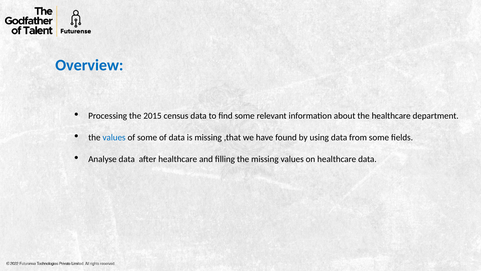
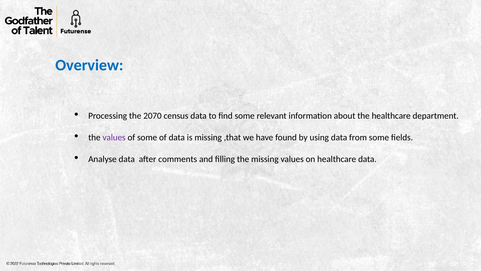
2015: 2015 -> 2070 (152, 116)
values colour: blue -> purple (114, 137)
after healthcare: healthcare -> comments (178, 159)
